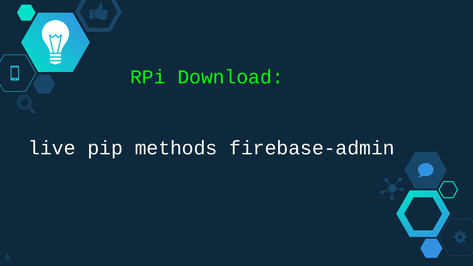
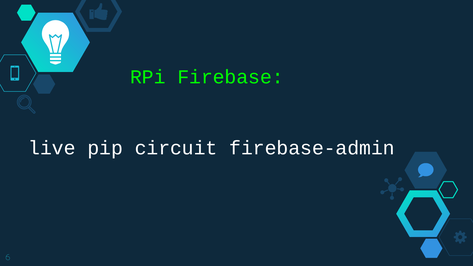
Download: Download -> Firebase (231, 77)
methods: methods -> circuit (176, 148)
